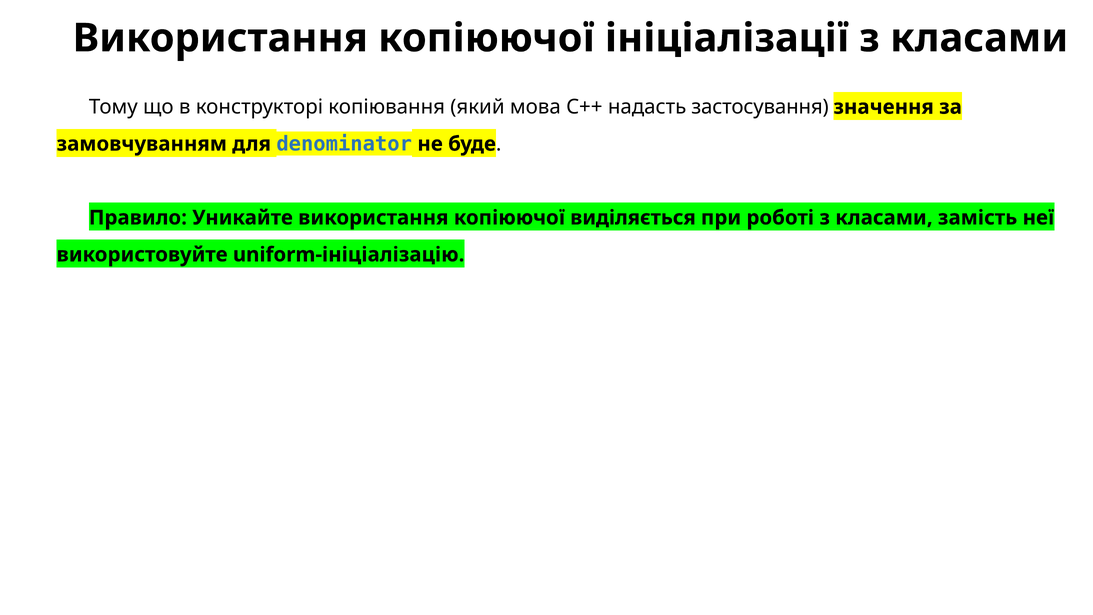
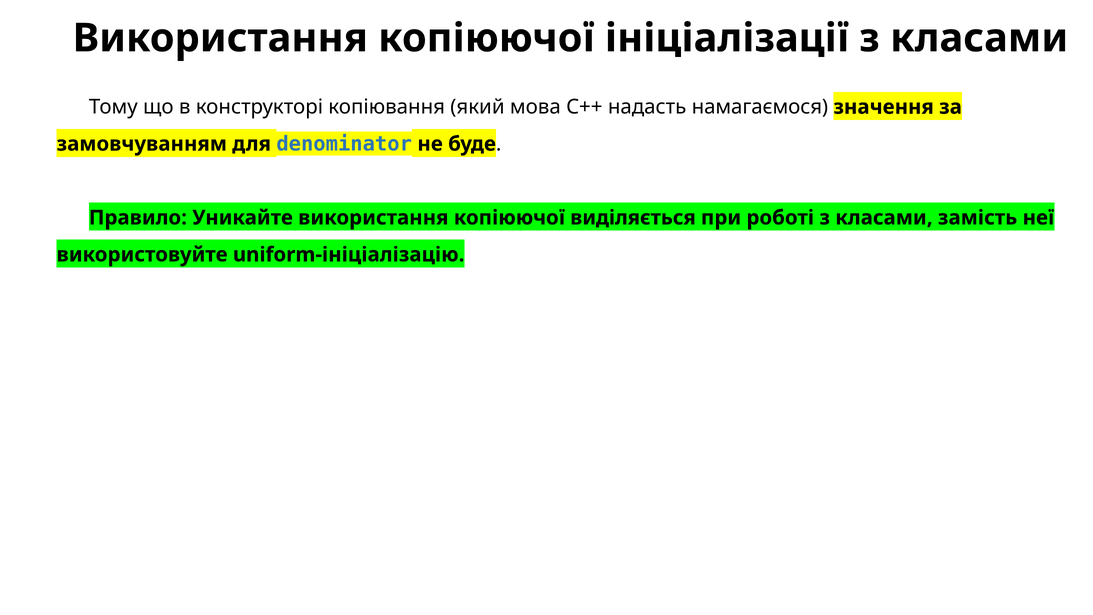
застосування: застосування -> намагаємося (760, 107)
